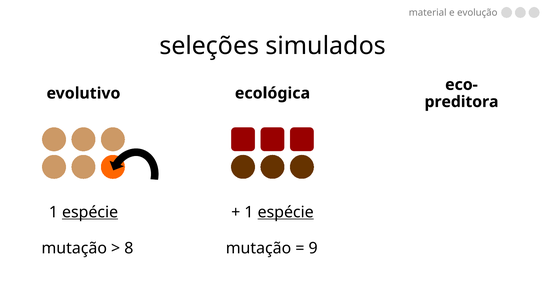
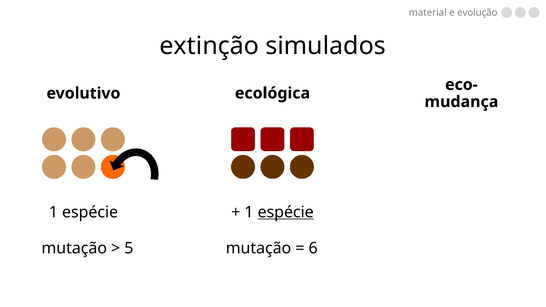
seleções: seleções -> extinção (209, 46)
preditora: preditora -> mudança (461, 102)
espécie underline: present -> none (90, 212)
8: 8 -> 5 (129, 248)
9: 9 -> 6 (313, 248)
